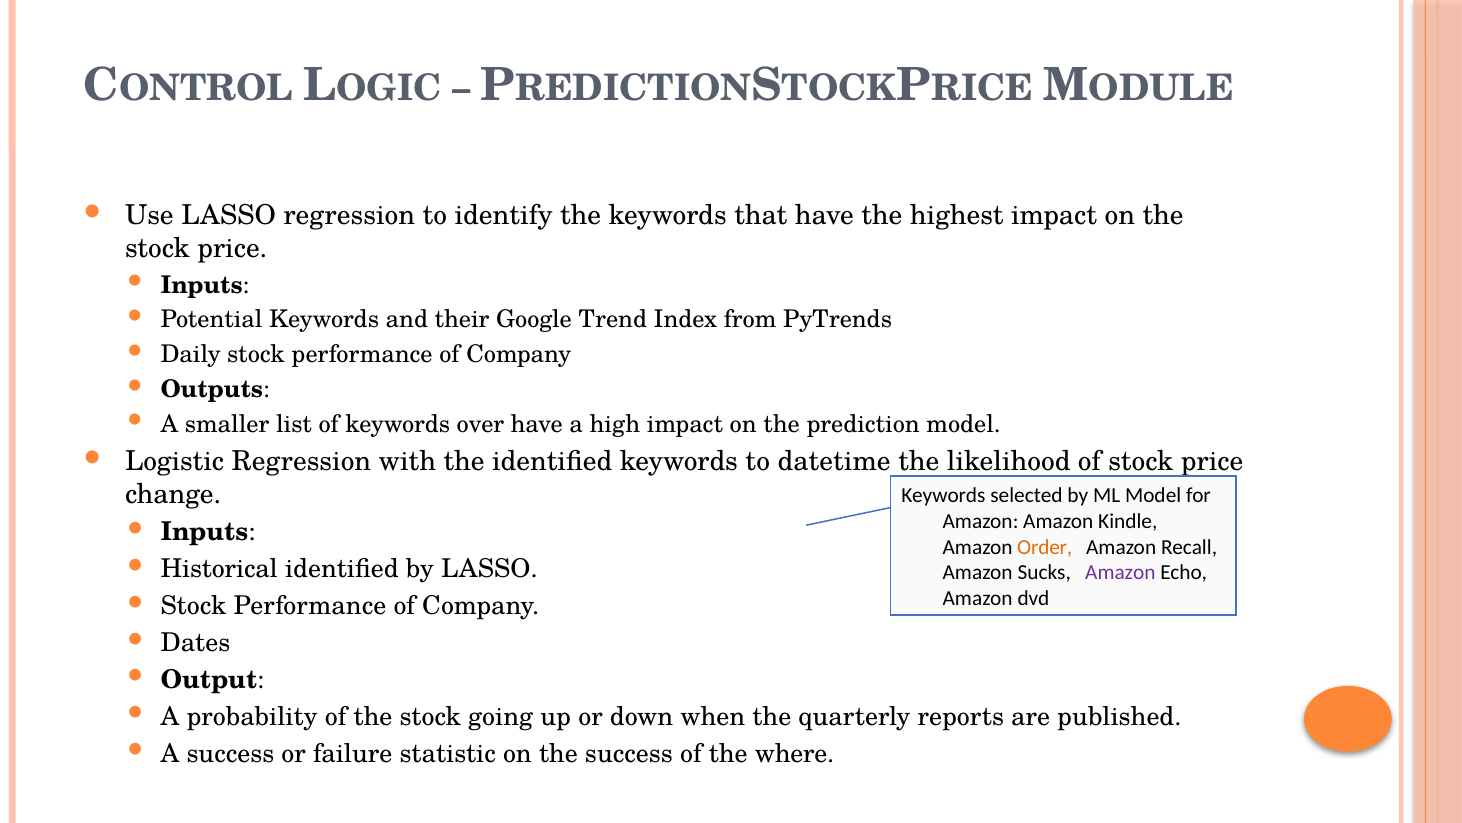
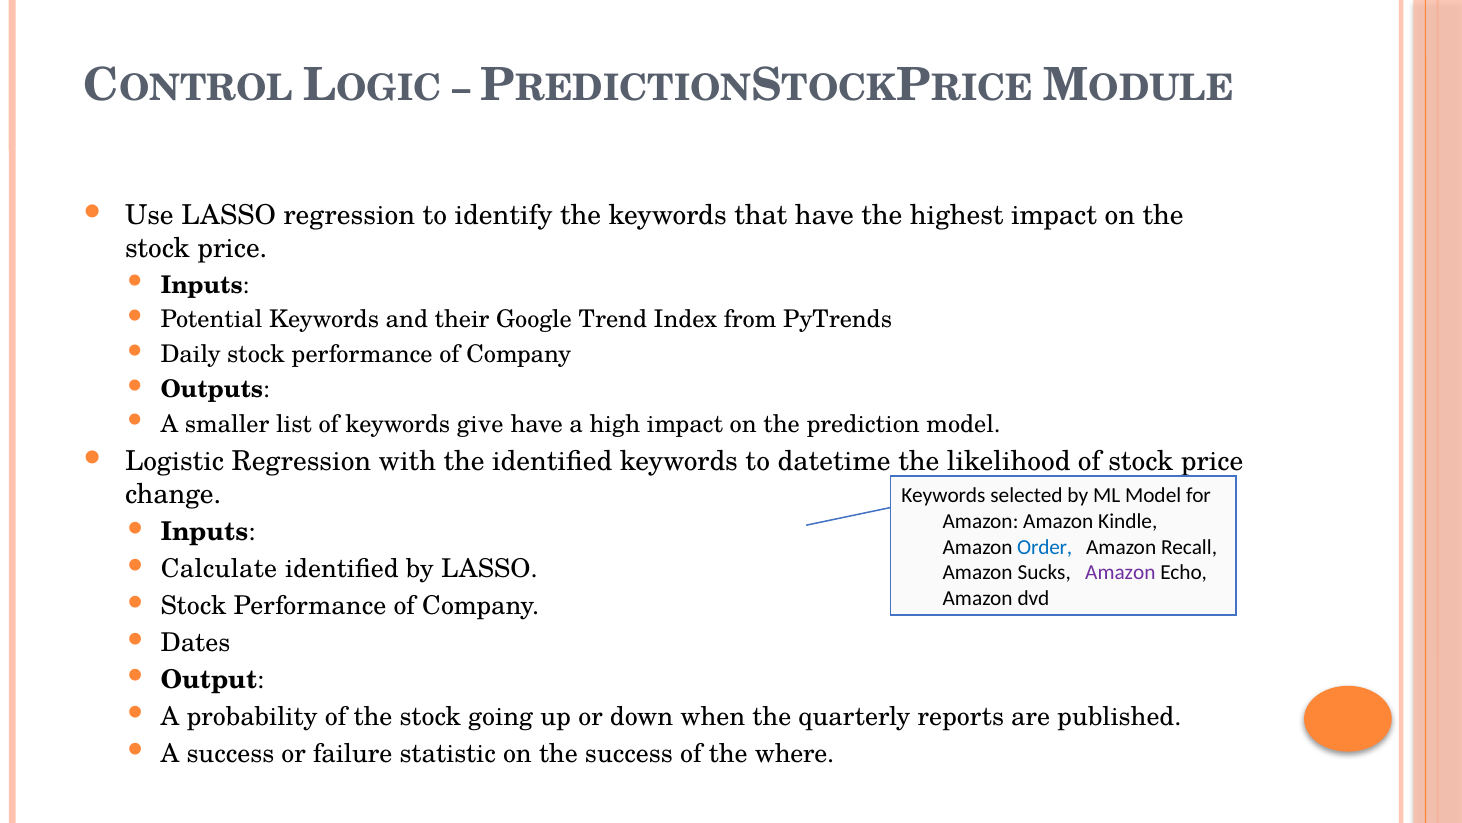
over: over -> give (480, 424)
Order colour: orange -> blue (1045, 547)
Historical: Historical -> Calculate (219, 569)
